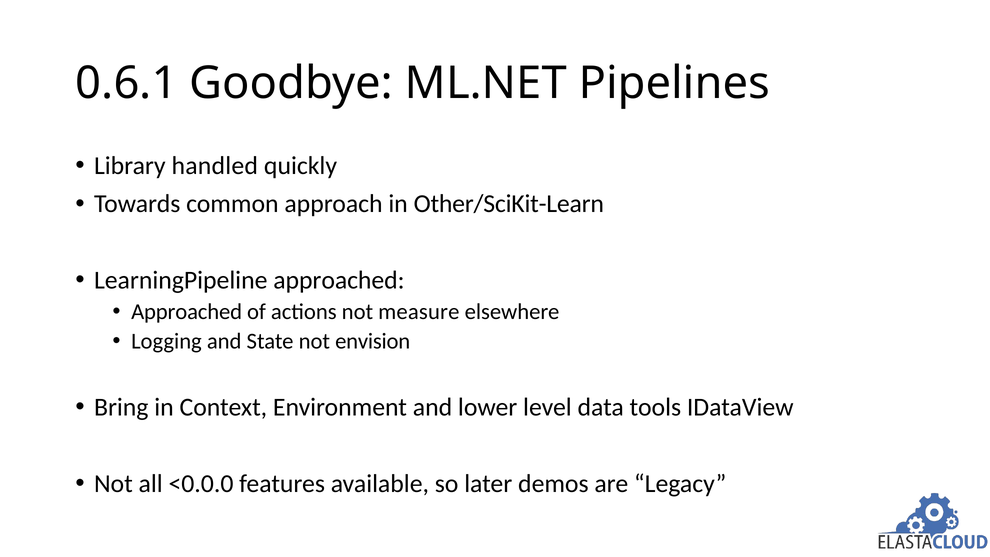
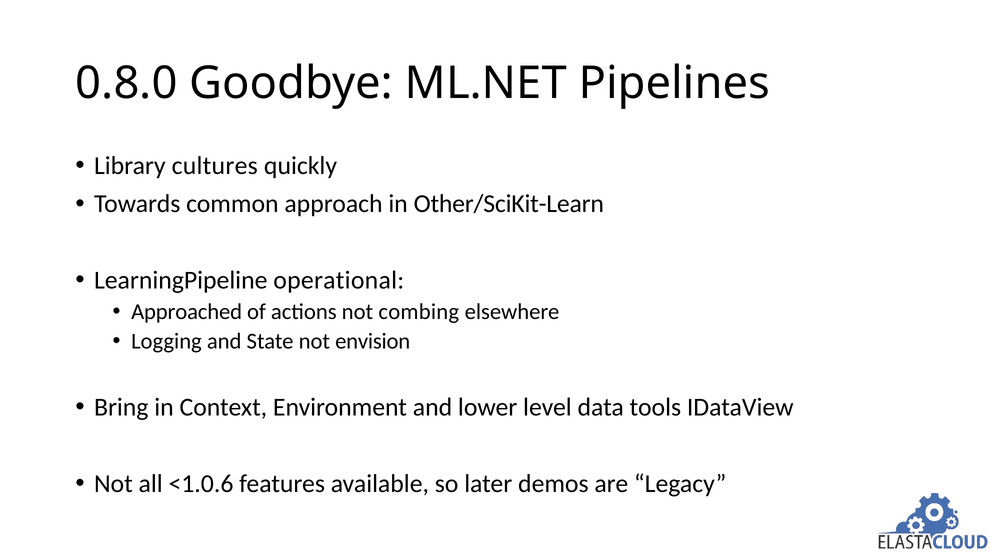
0.6.1: 0.6.1 -> 0.8.0 (127, 83)
handled: handled -> cultures (215, 166)
LearningPipeline approached: approached -> operational (339, 280)
measure: measure -> combing (419, 311)
<0.0.0: <0.0.0 -> <1.0.6 (201, 483)
